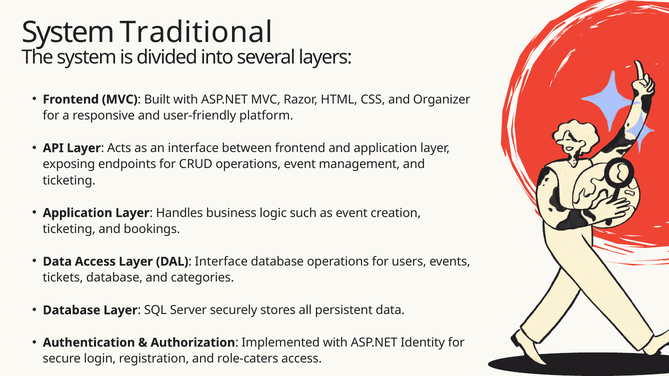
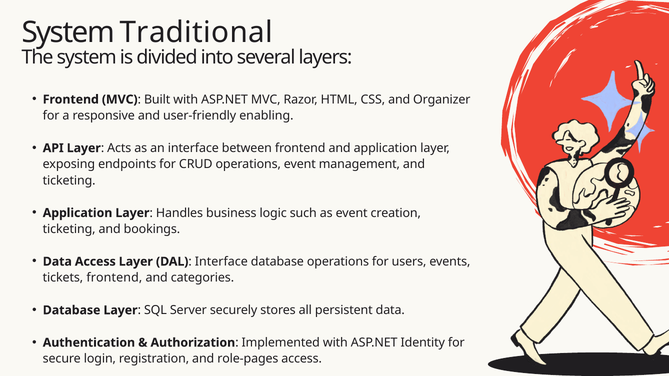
platform: platform -> enabling (266, 116)
tickets database: database -> frontend (114, 278)
role-caters: role-caters -> role-pages (248, 359)
